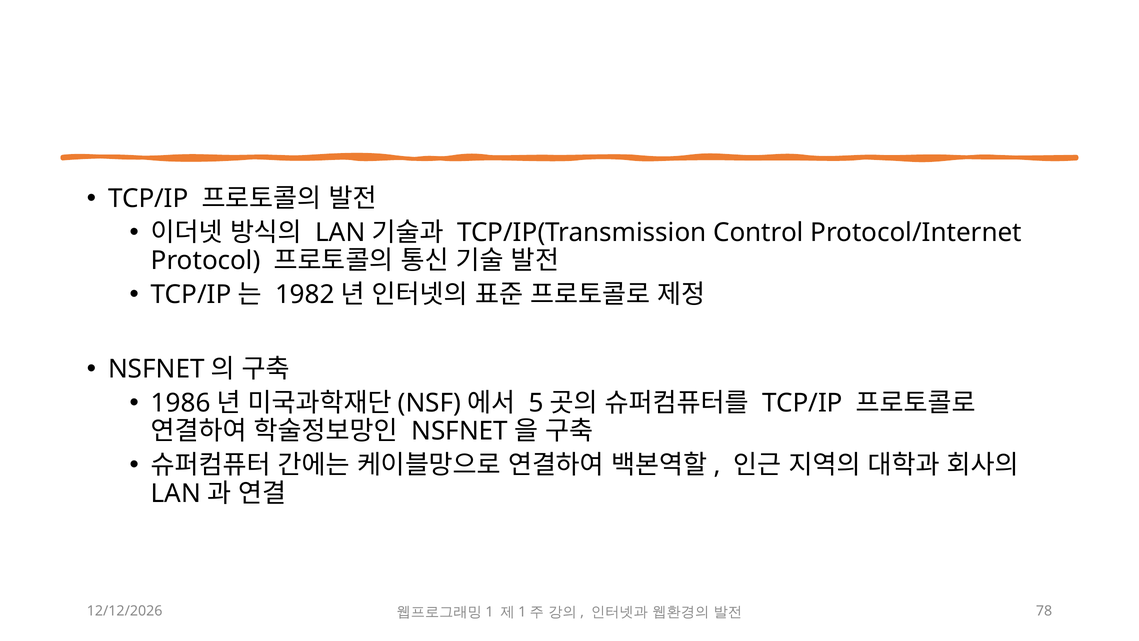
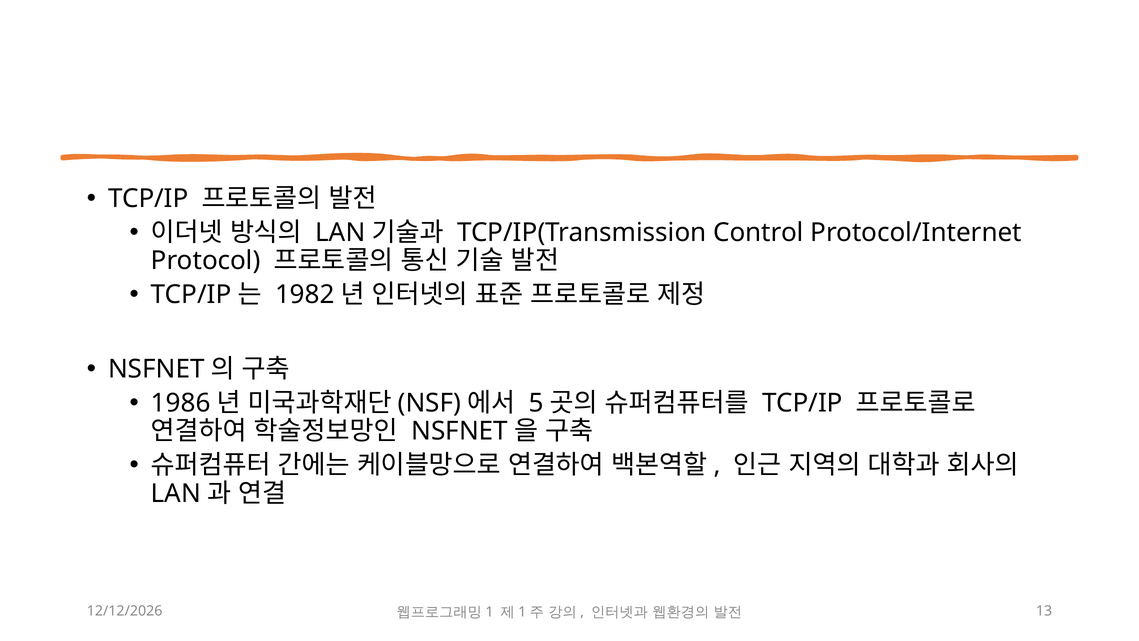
78: 78 -> 13 (1044, 611)
